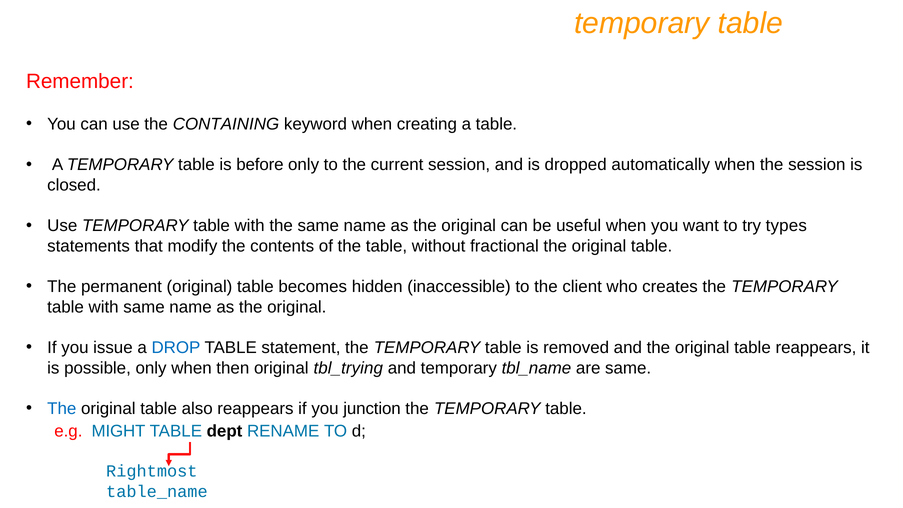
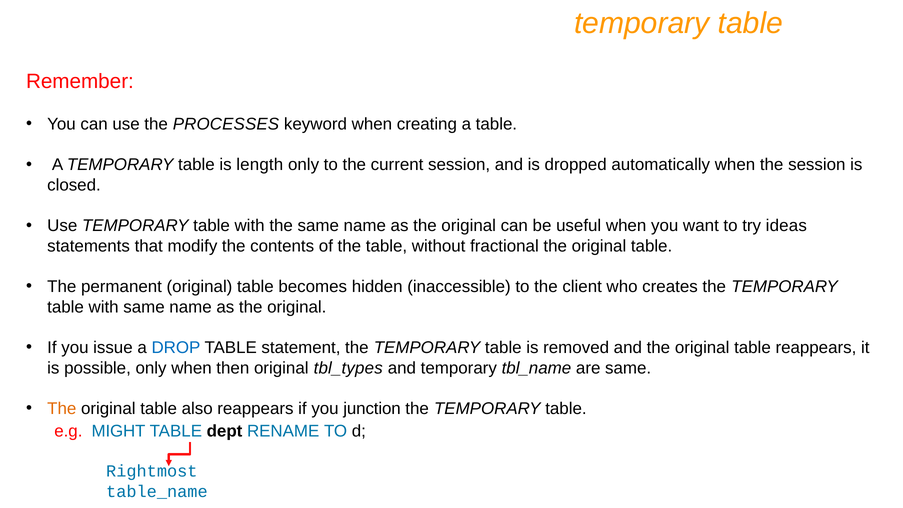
CONTAINING: CONTAINING -> PROCESSES (226, 124)
before: before -> length (260, 165)
types: types -> ideas (786, 226)
tbl_trying: tbl_trying -> tbl_types (348, 368)
The colour: blue -> orange (62, 409)
